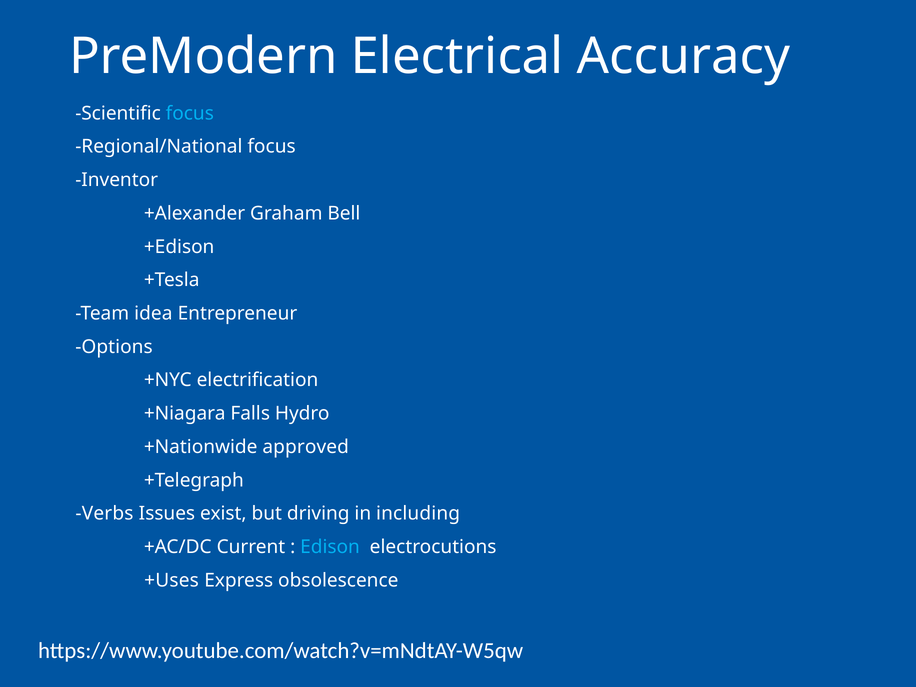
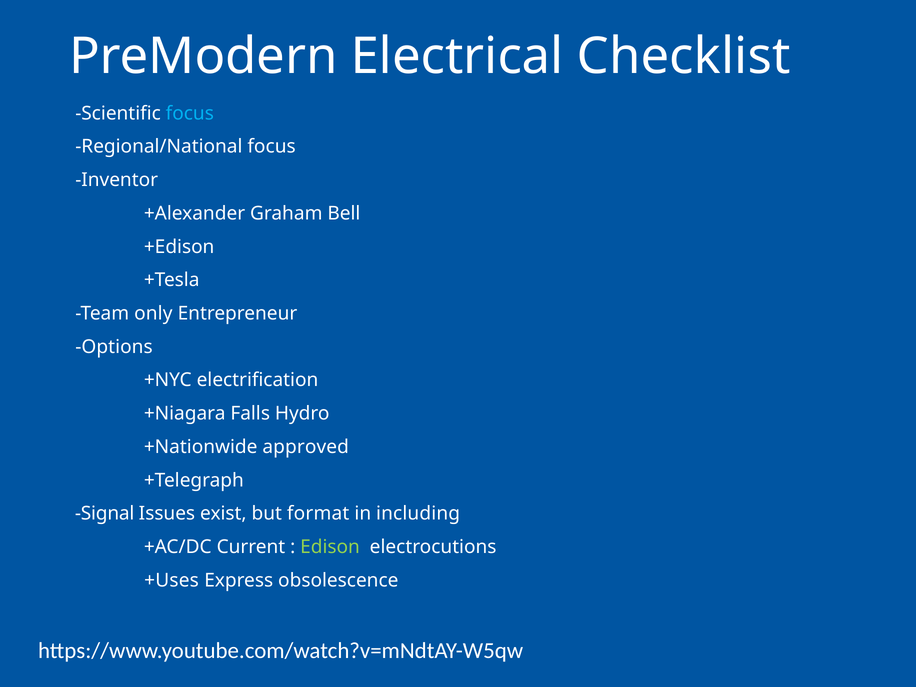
Accuracy: Accuracy -> Checklist (684, 56)
idea: idea -> only (153, 313)
Verbs: Verbs -> Signal (105, 514)
driving: driving -> format (318, 514)
Edison colour: light blue -> light green (330, 547)
